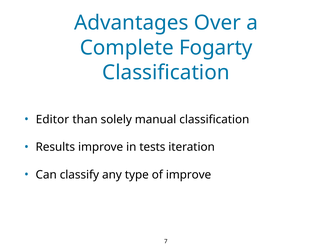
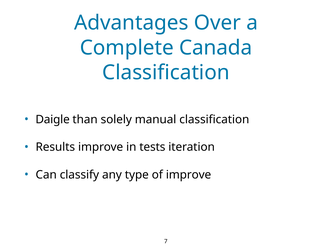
Fogarty: Fogarty -> Canada (216, 48)
Editor: Editor -> Daigle (53, 119)
